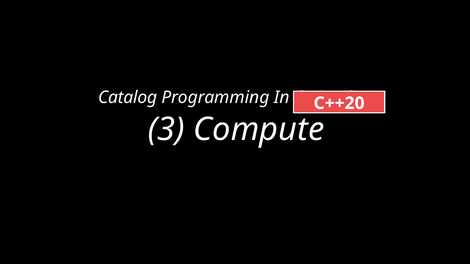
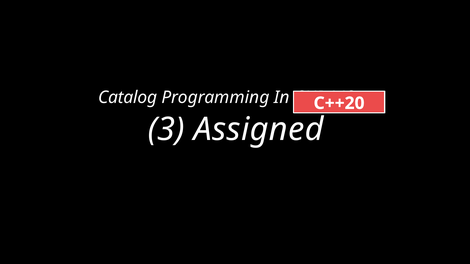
Compute: Compute -> Assigned (259, 129)
